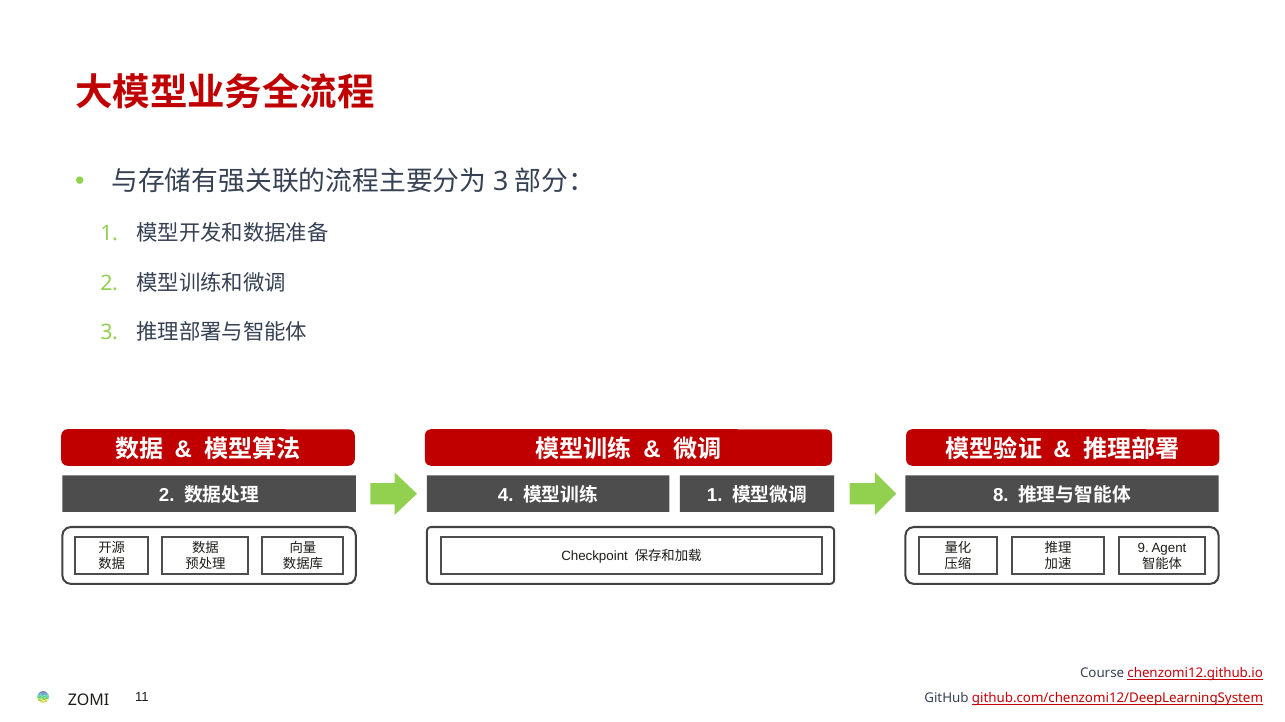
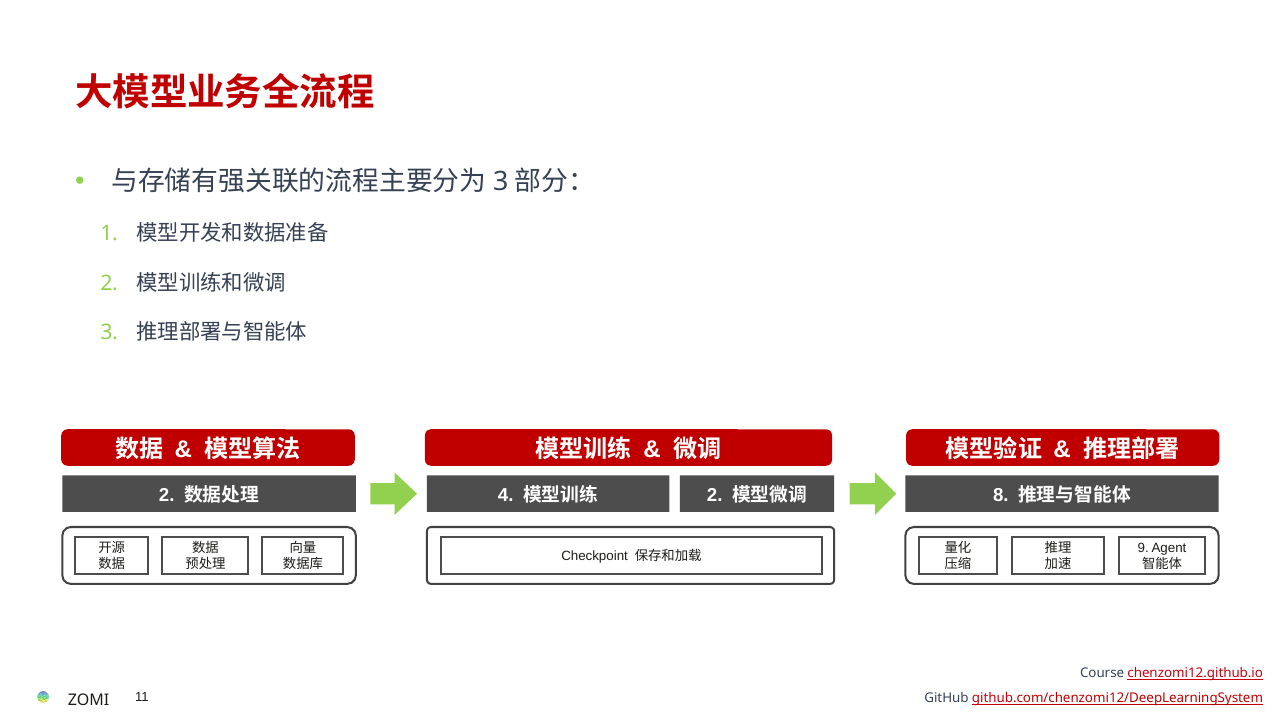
1: 1 -> 2 (715, 495)
